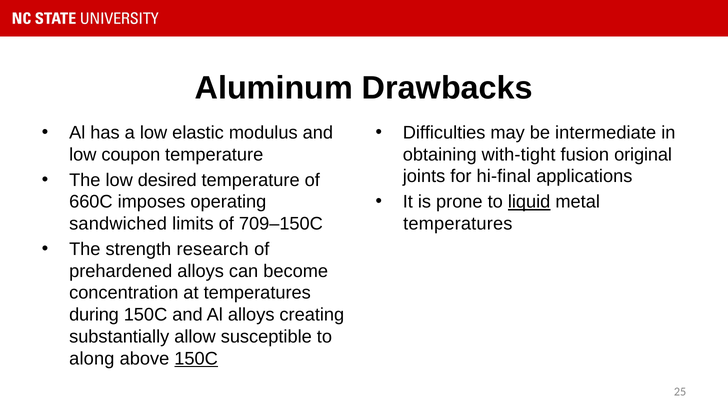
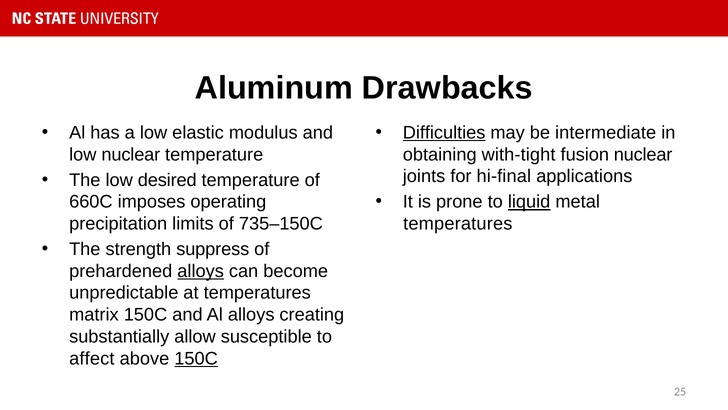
Difficulties underline: none -> present (444, 132)
low coupon: coupon -> nuclear (131, 154)
fusion original: original -> nuclear (643, 154)
sandwiched: sandwiched -> precipitation (118, 223)
709–150C: 709–150C -> 735–150C (281, 223)
research: research -> suppress (213, 249)
alloys underline: none -> present (201, 271)
concentration: concentration -> unpredictable (124, 293)
during: during -> matrix (94, 314)
along: along -> affect (92, 358)
